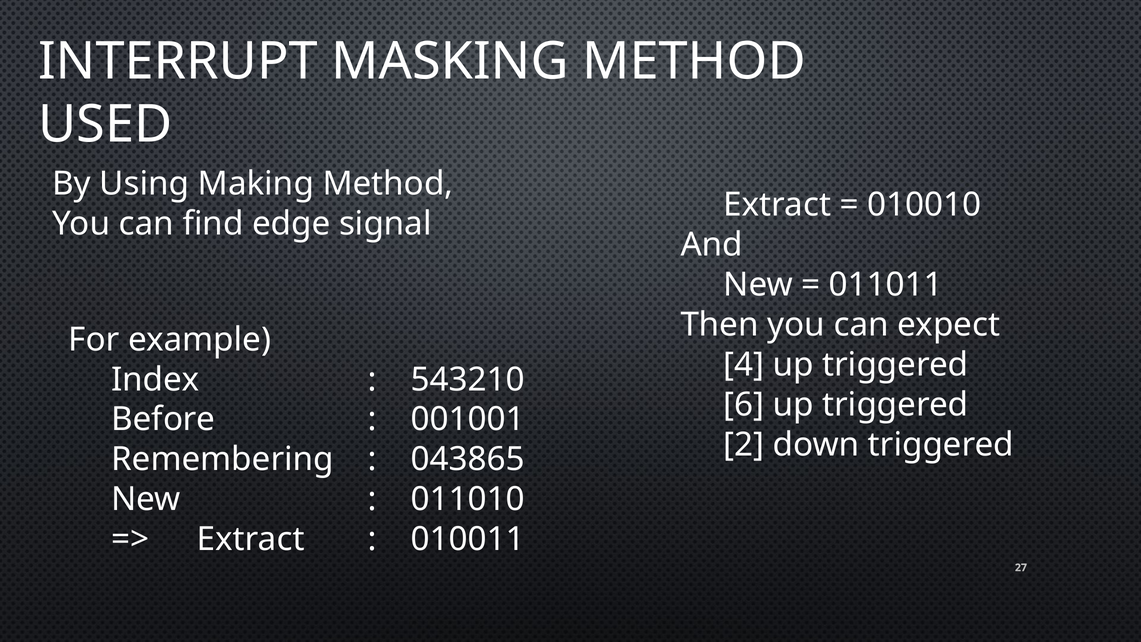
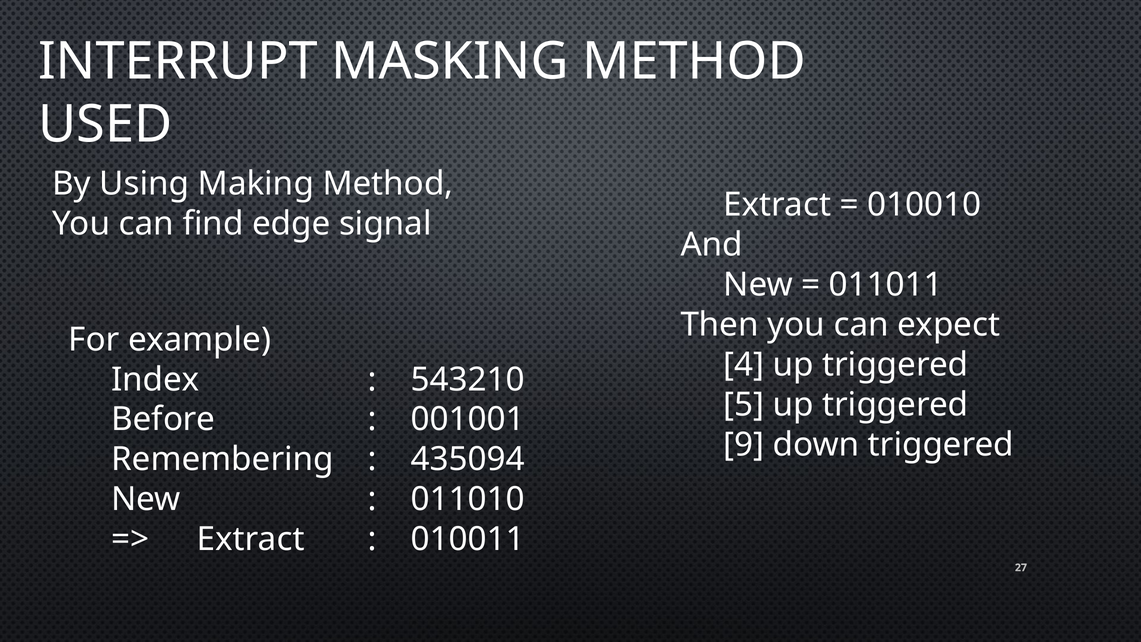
6: 6 -> 5 (744, 405)
2: 2 -> 9 (744, 445)
043865: 043865 -> 435094 (468, 459)
